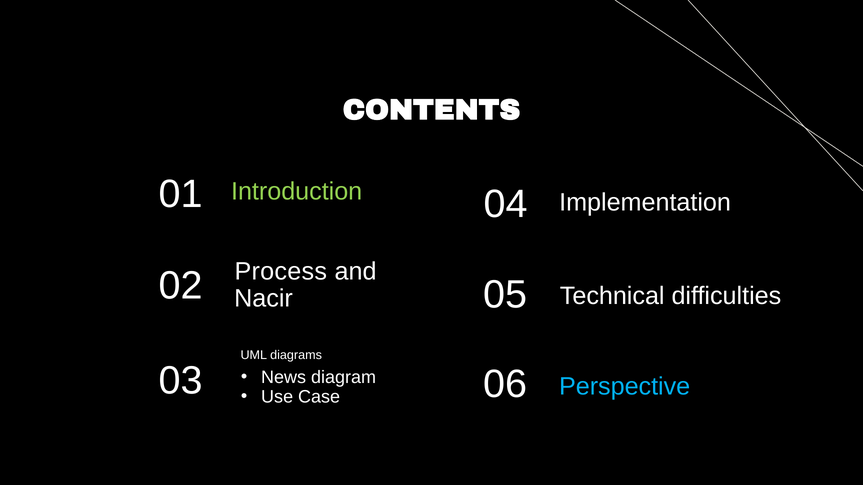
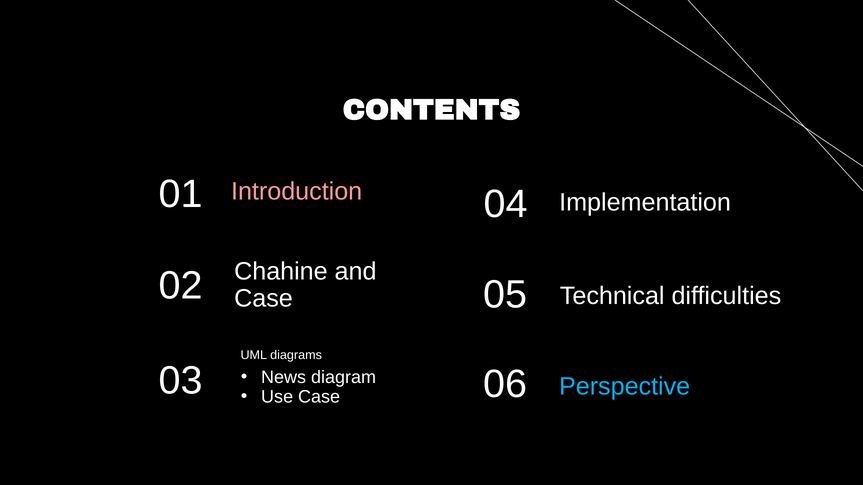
Introduction colour: light green -> pink (297, 191)
Process: Process -> Chahine (281, 272)
Nacir: Nacir -> Case (264, 299)
